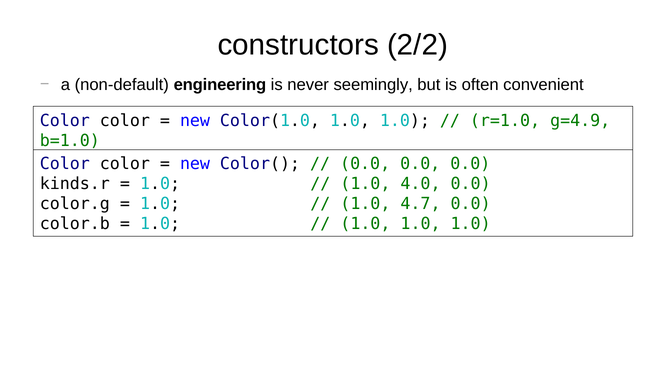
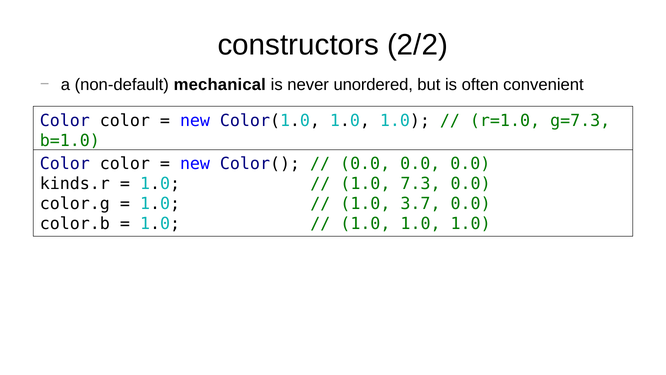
engineering: engineering -> mechanical (220, 85)
seemingly: seemingly -> unordered (373, 85)
g=4.9: g=4.9 -> g=7.3 (580, 121)
4.0: 4.0 -> 7.3 (420, 184)
4.7: 4.7 -> 3.7 (420, 204)
